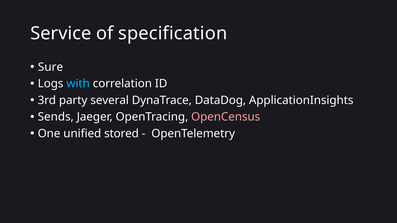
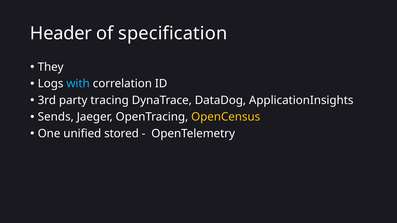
Service: Service -> Header (61, 33)
Sure: Sure -> They (51, 67)
several: several -> tracing (110, 100)
OpenCensus colour: pink -> yellow (226, 117)
